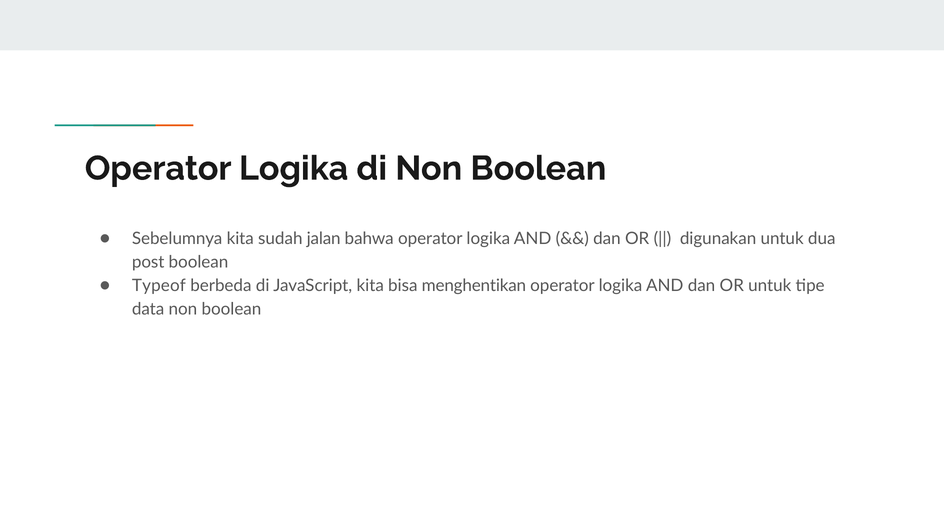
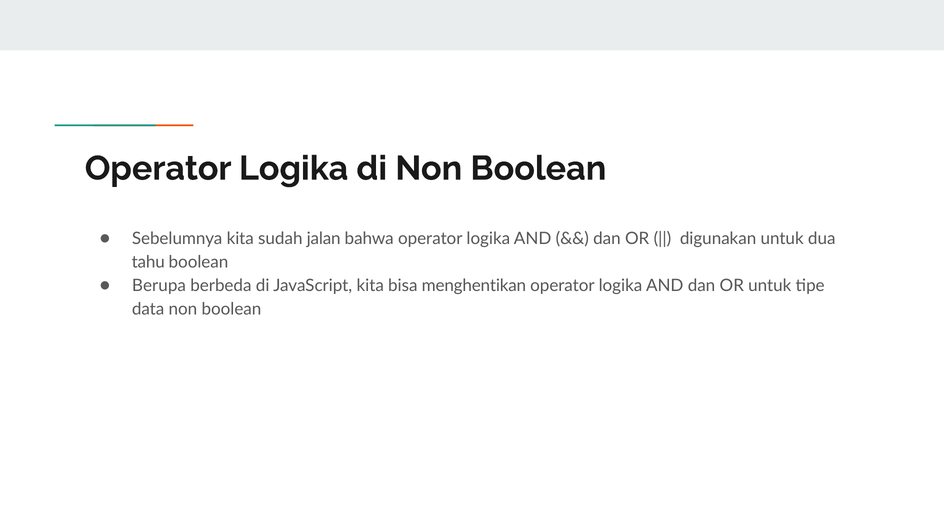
post: post -> tahu (148, 262)
Typeof: Typeof -> Berupa (159, 286)
